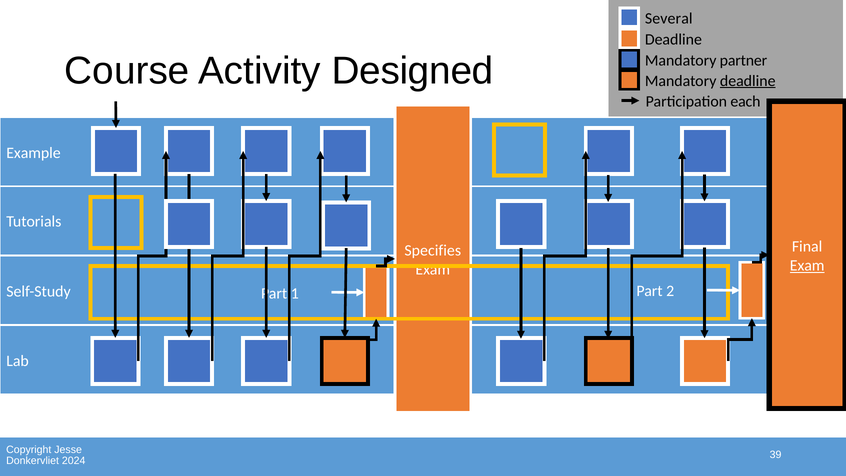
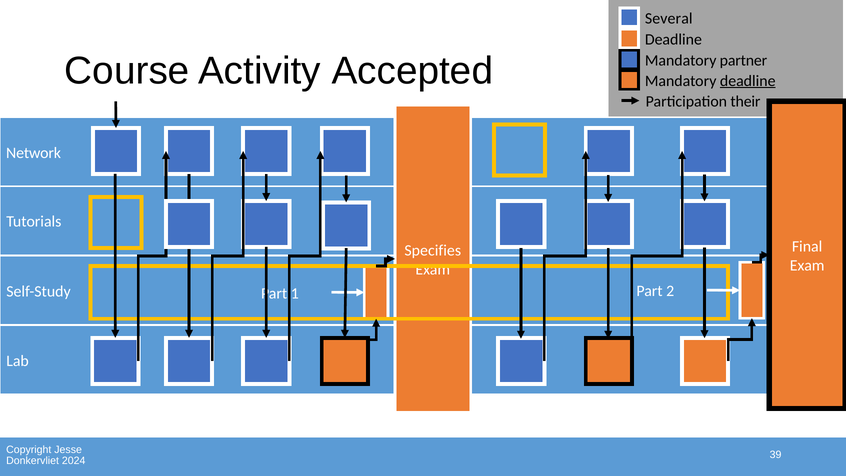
Designed: Designed -> Accepted (412, 71)
each: each -> their (745, 101)
Example: Example -> Network (34, 153)
Exam underline: present -> none (807, 266)
